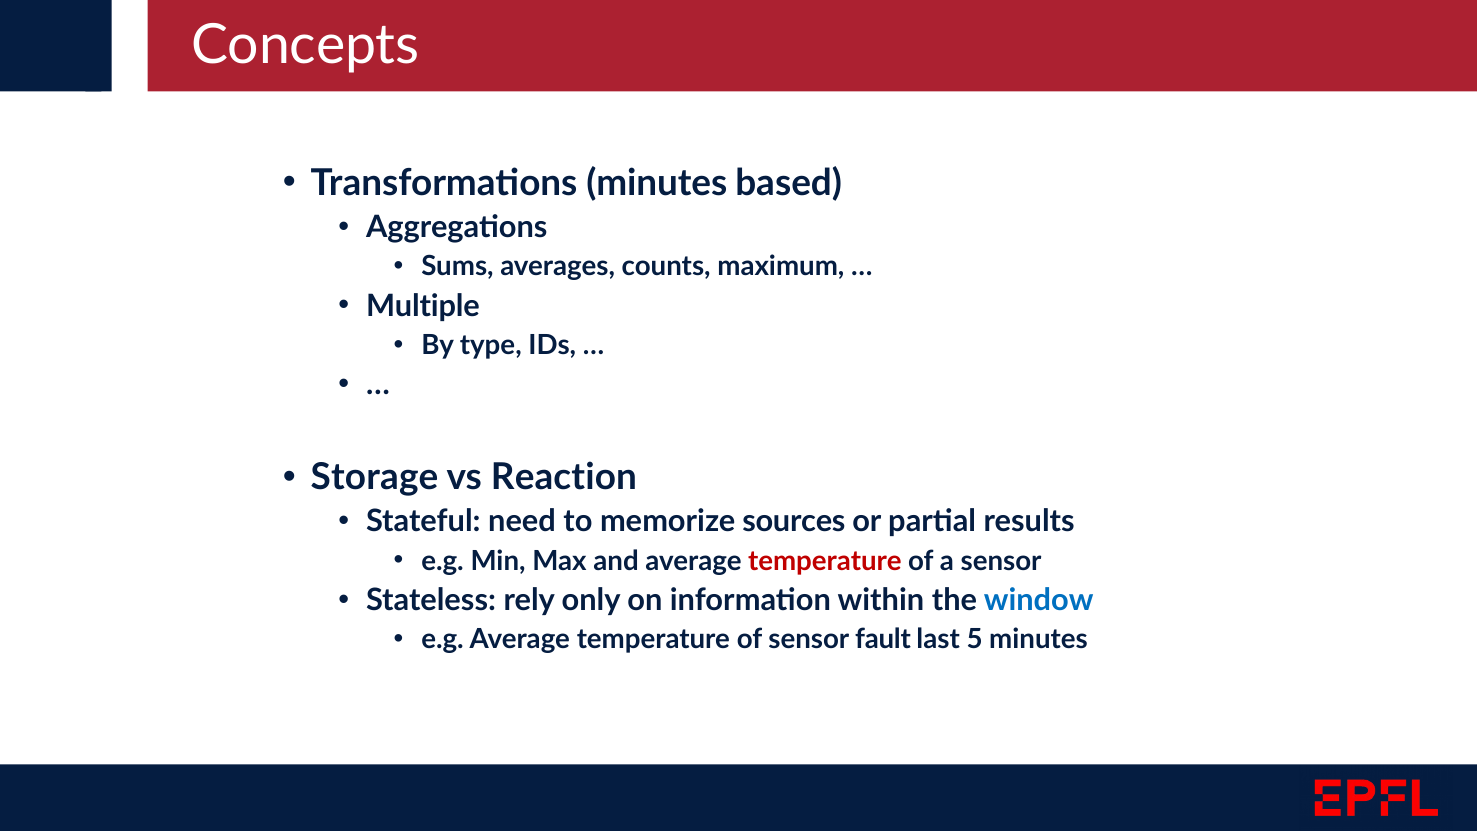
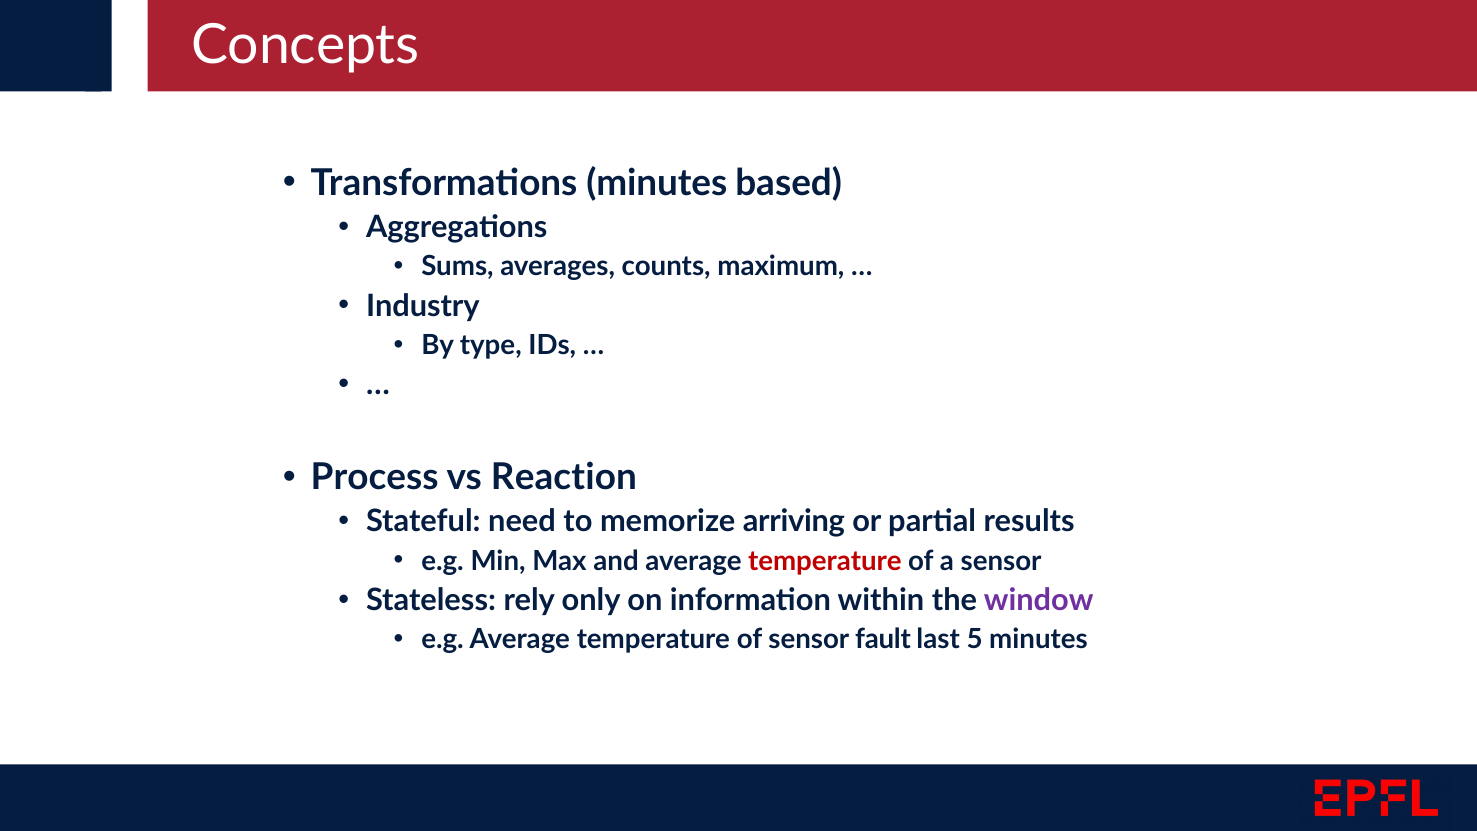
Multiple: Multiple -> Industry (423, 306)
Storage: Storage -> Process (375, 477)
sources: sources -> arriving (794, 521)
window colour: blue -> purple (1039, 600)
